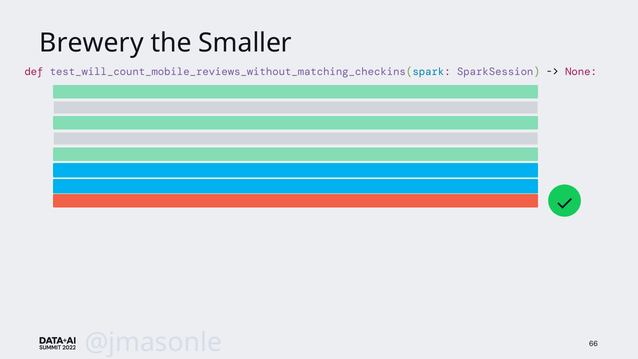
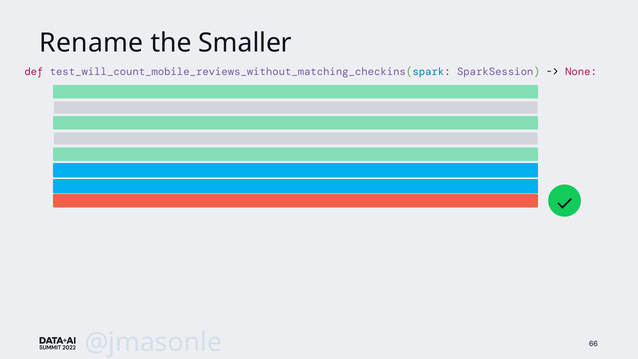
Brewery: Brewery -> Rename (91, 43)
